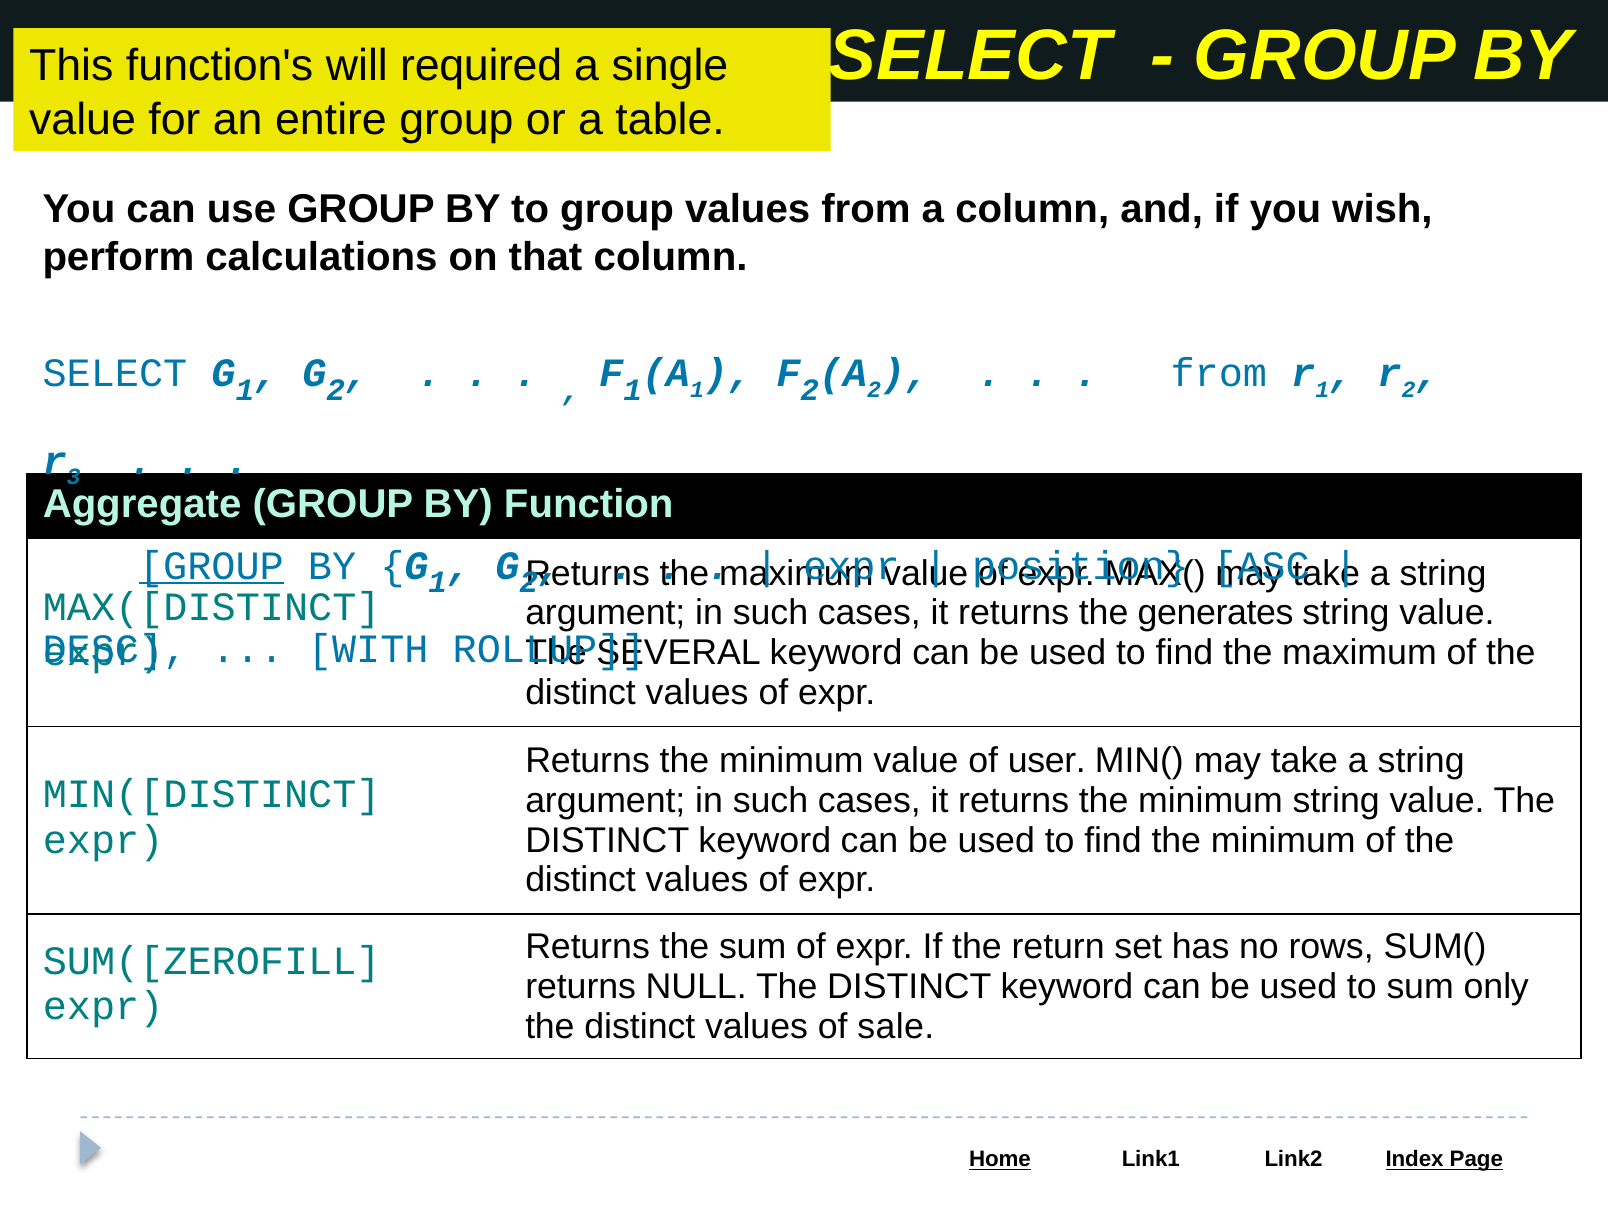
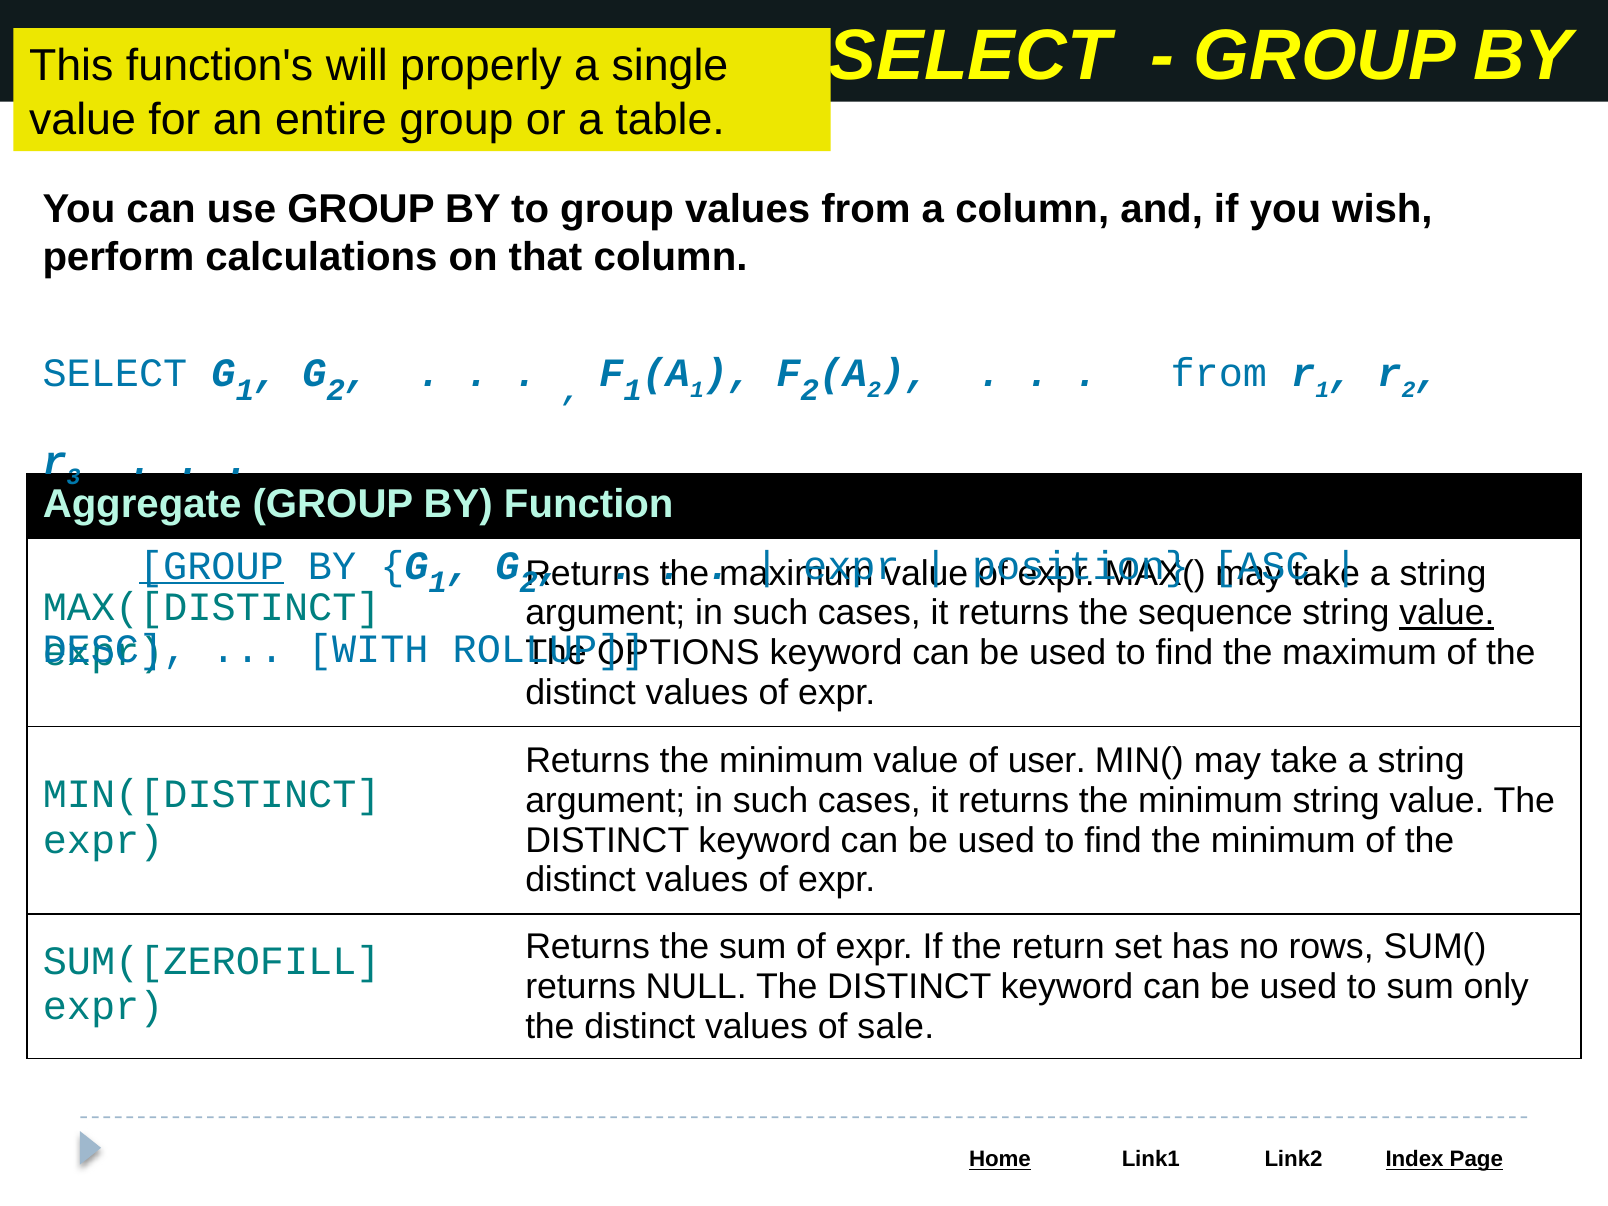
required: required -> properly (481, 66)
generates: generates -> sequence (1215, 613)
value underline: none -> present (1447, 613)
SEVERAL: SEVERAL -> OPTIONS (678, 653)
